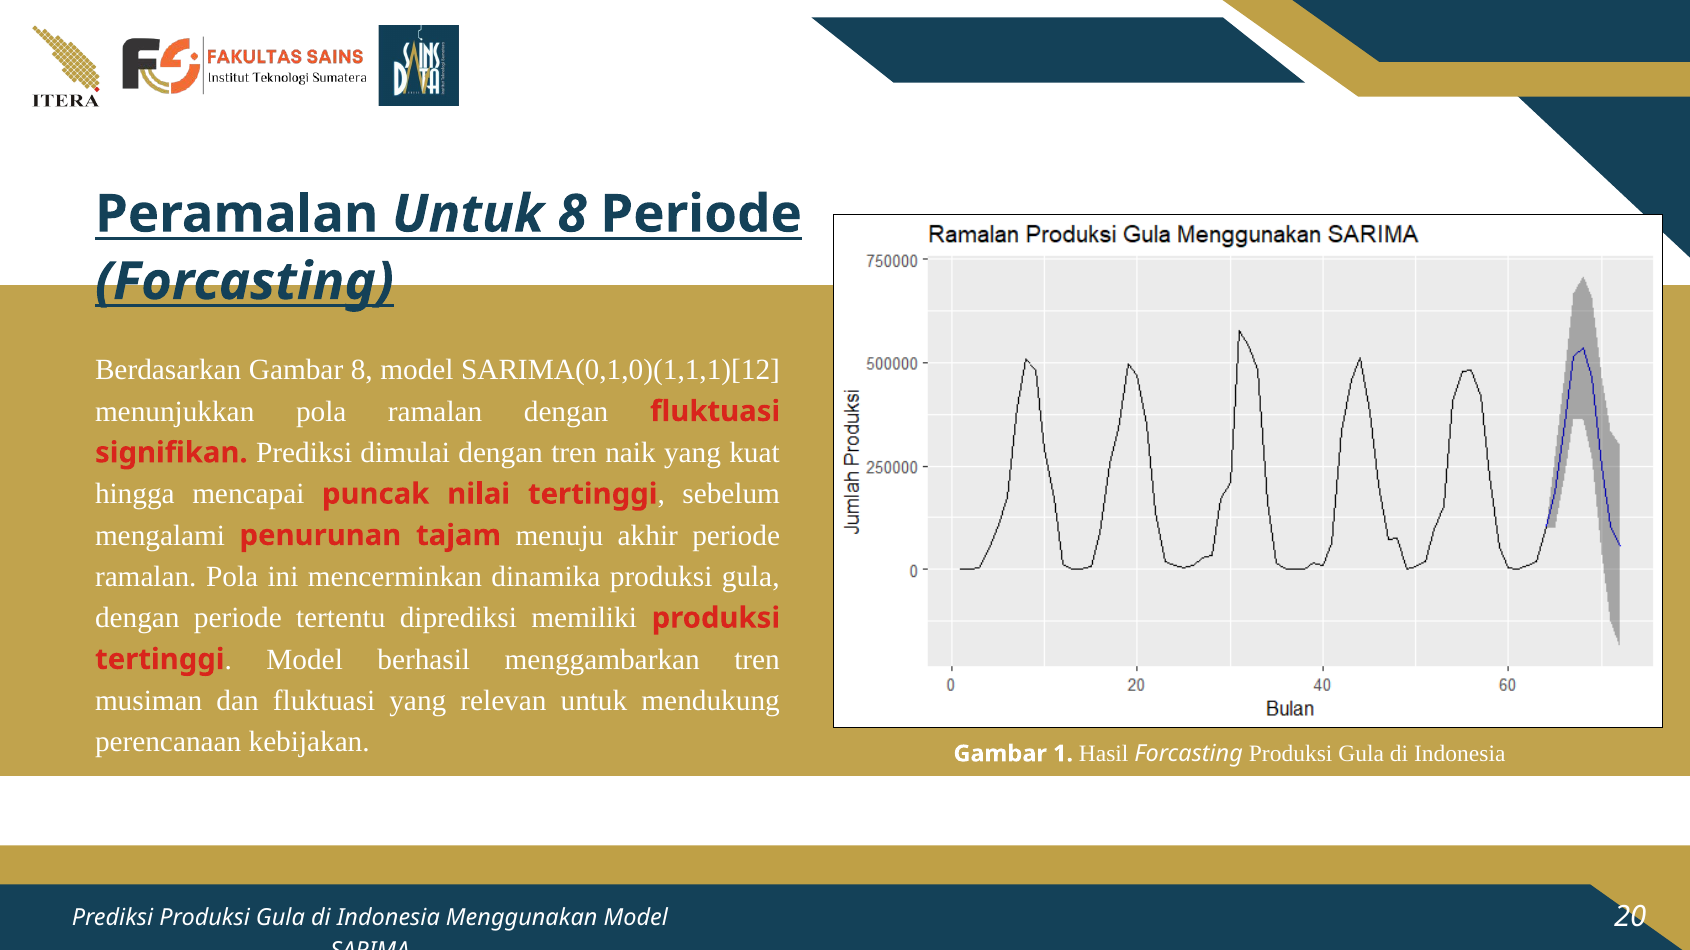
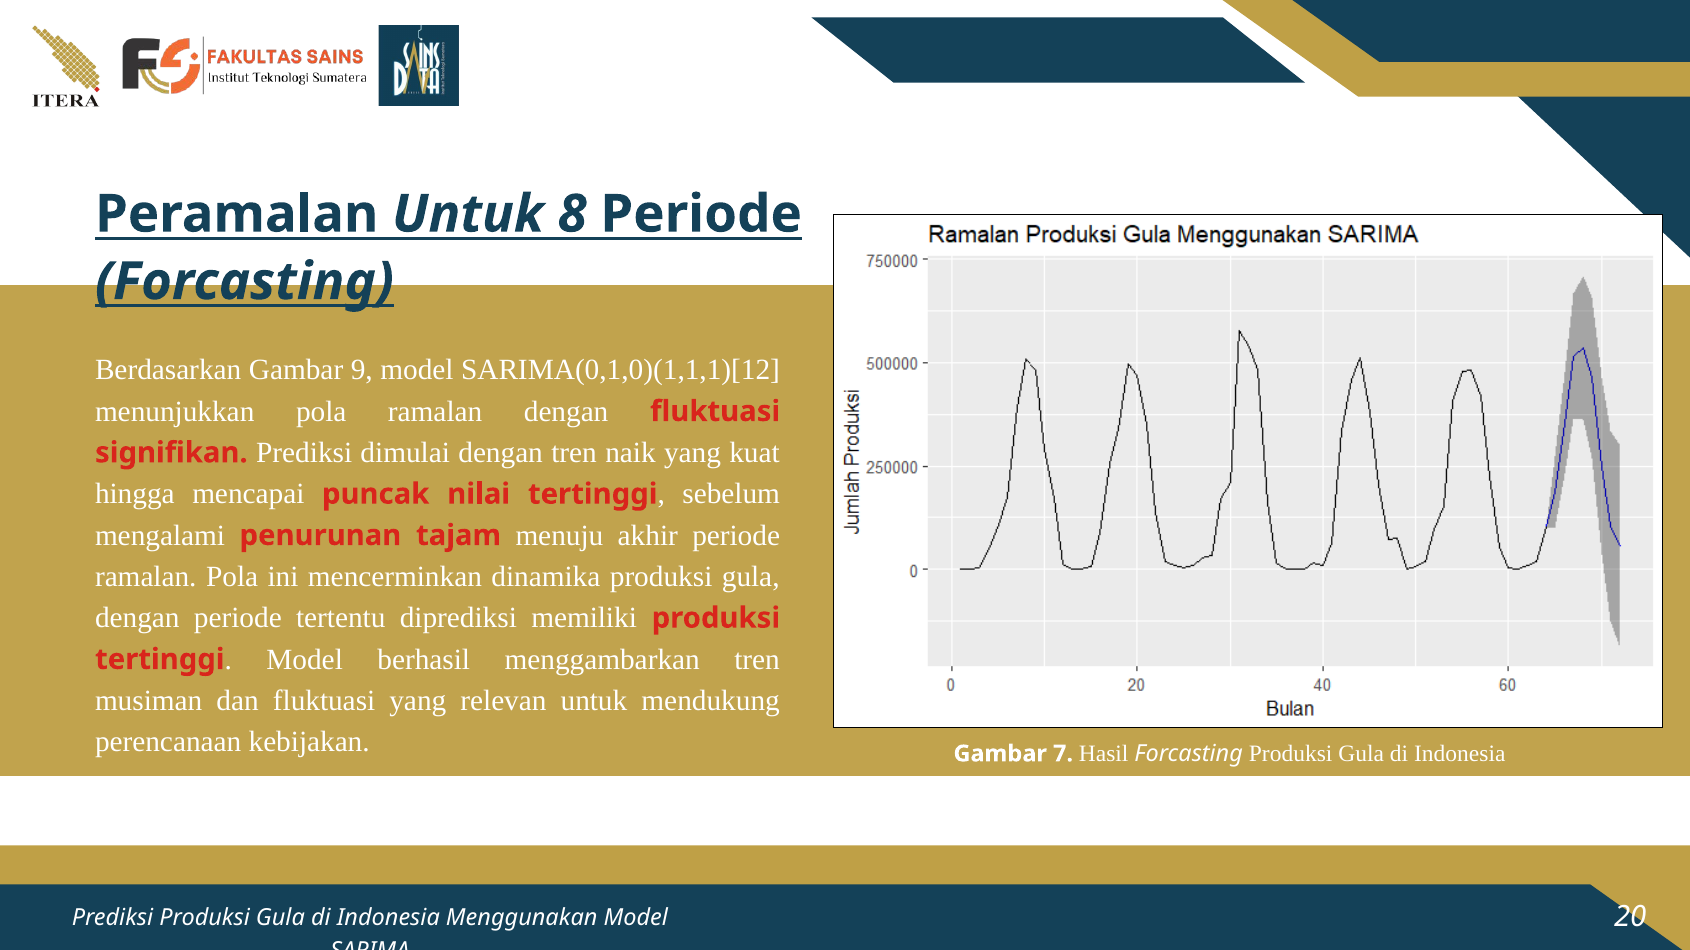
Gambar 8: 8 -> 9 (362, 370)
1: 1 -> 7 (1063, 754)
